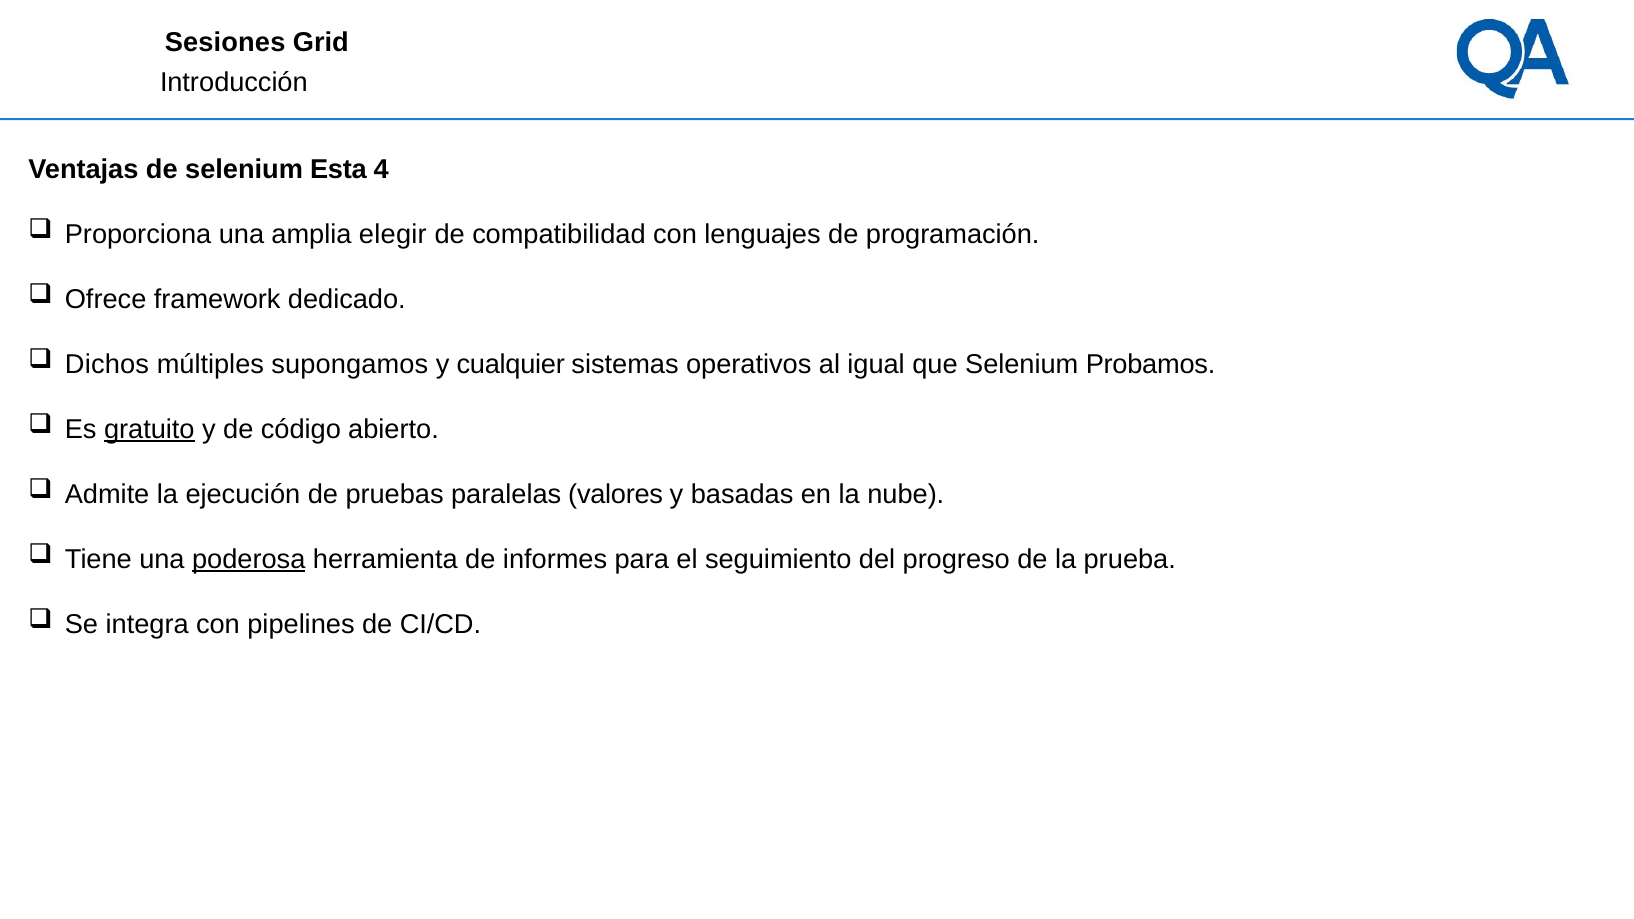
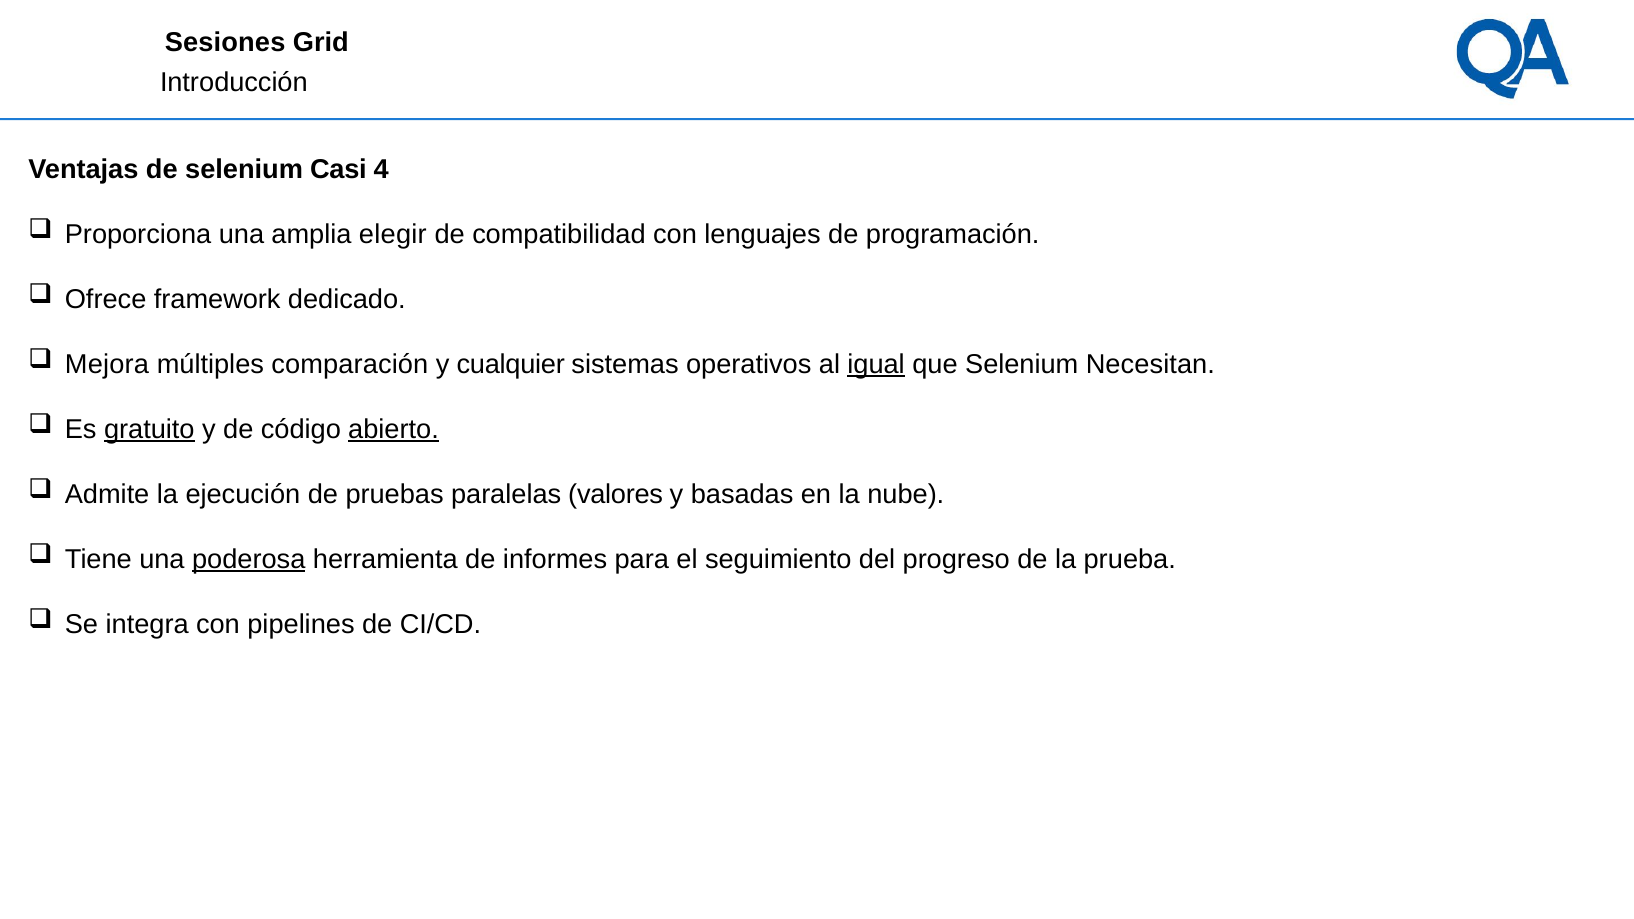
Esta: Esta -> Casi (338, 169)
Dichos: Dichos -> Mejora (107, 364)
supongamos: supongamos -> comparación (350, 364)
igual underline: none -> present (876, 364)
Probamos: Probamos -> Necesitan (1150, 364)
abierto underline: none -> present (394, 429)
